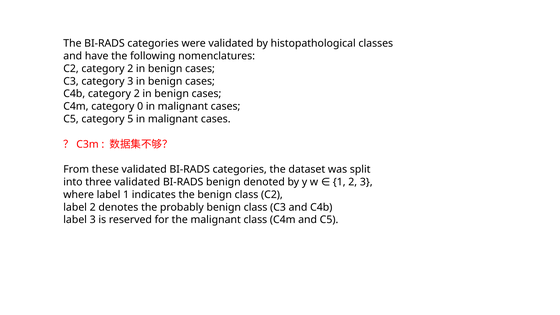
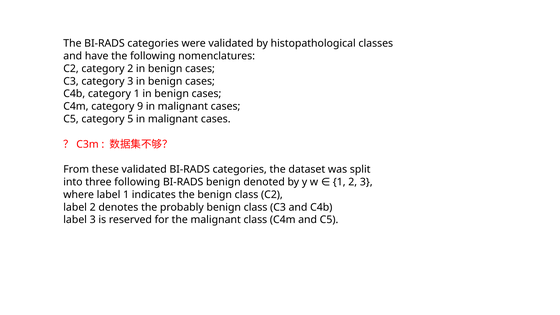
C4b category 2: 2 -> 1 (137, 94)
0: 0 -> 9 (140, 106)
three validated: validated -> following (137, 182)
